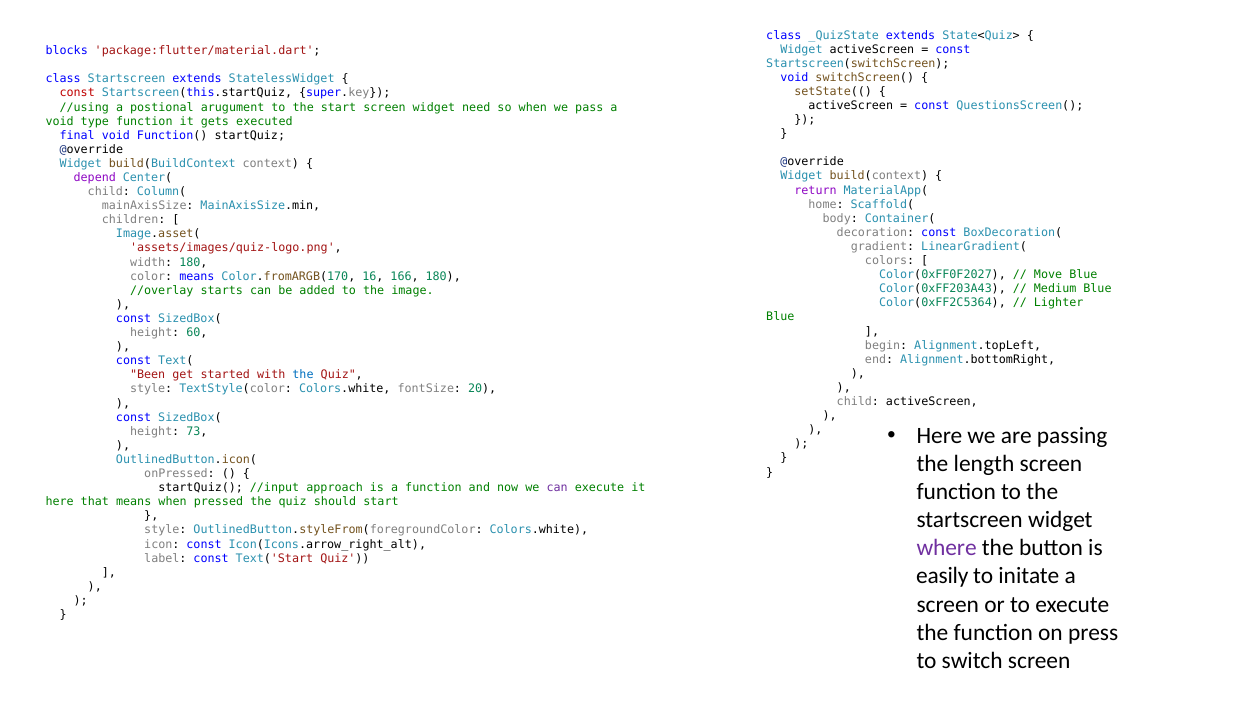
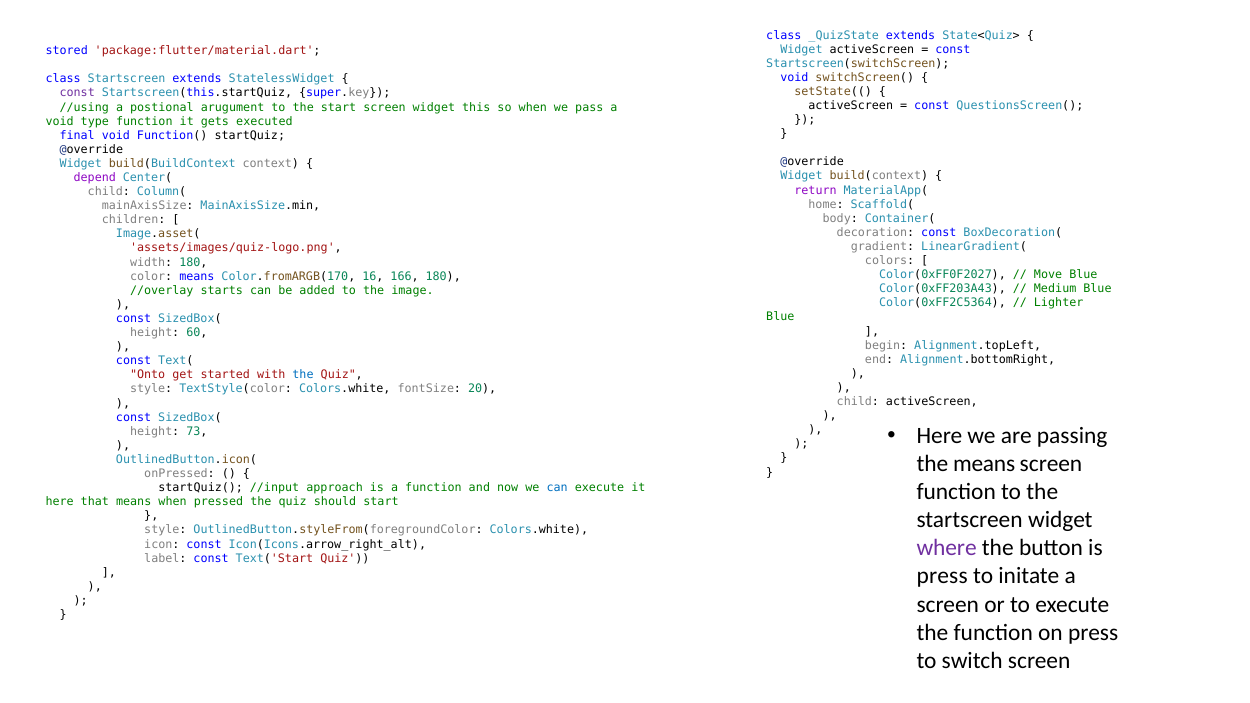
blocks: blocks -> stored (67, 51)
const colour: red -> purple (77, 93)
need: need -> this (476, 107)
Been: Been -> Onto (148, 375)
the length: length -> means (984, 464)
can colour: purple -> blue (557, 488)
easily: easily -> press (942, 576)
